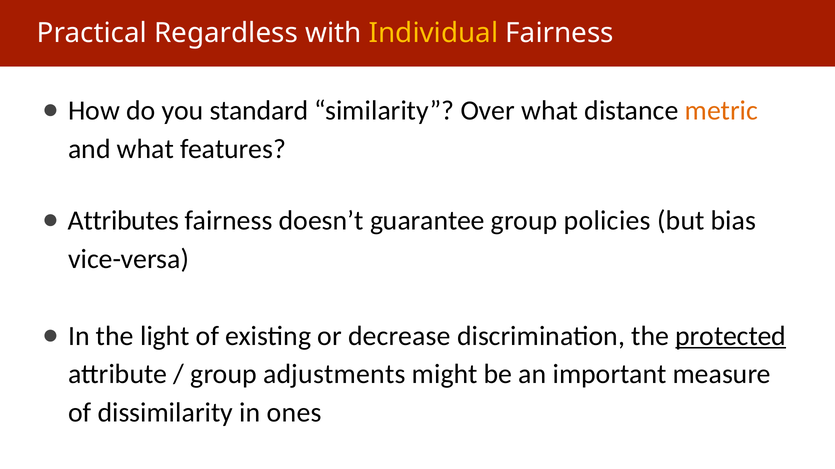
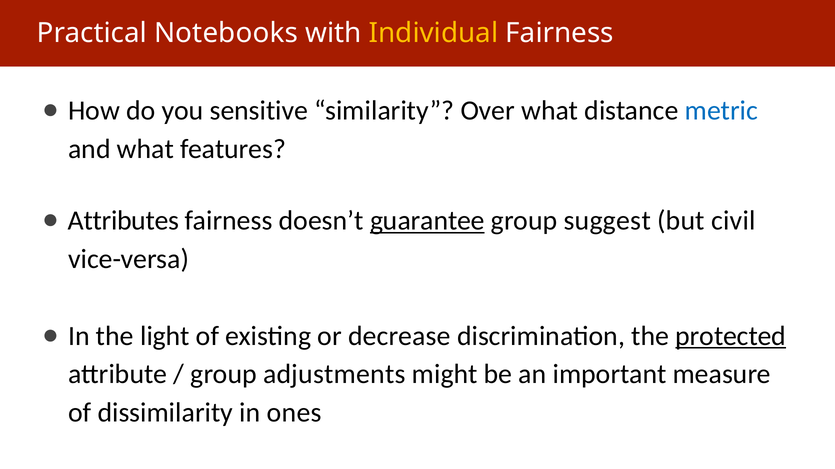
Regardless: Regardless -> Notebooks (226, 33)
standard: standard -> sensitive (259, 111)
metric colour: orange -> blue (721, 111)
guarantee underline: none -> present (427, 221)
policies: policies -> suggest (607, 221)
bias: bias -> civil (733, 221)
